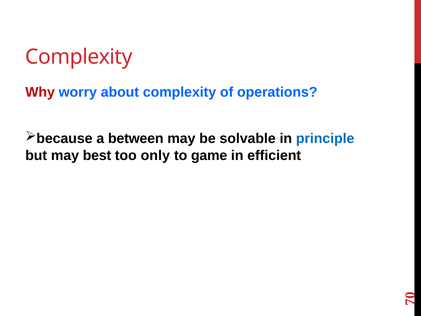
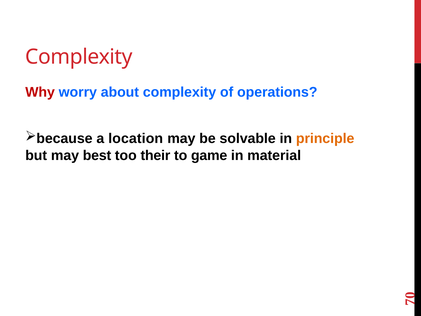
between: between -> location (136, 139)
principle colour: blue -> orange (325, 139)
only: only -> their (155, 155)
efficient: efficient -> material (274, 155)
